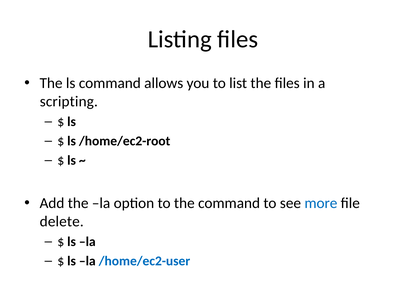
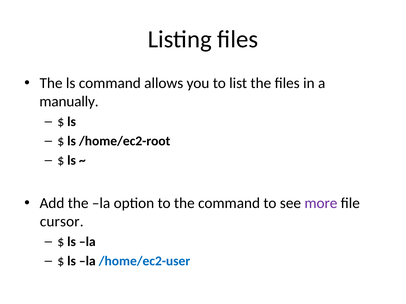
scripting: scripting -> manually (69, 102)
more colour: blue -> purple (321, 204)
delete: delete -> cursor (62, 222)
